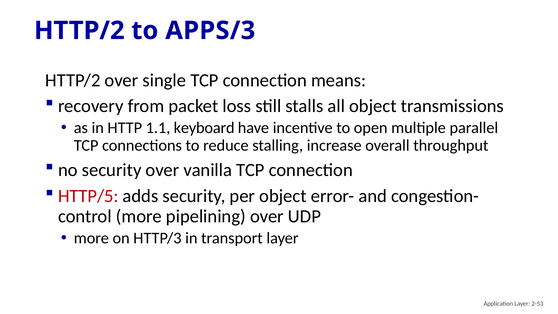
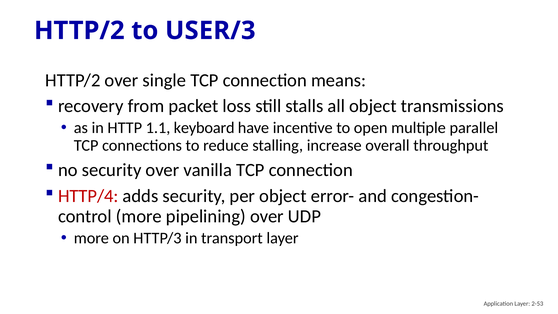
APPS/3: APPS/3 -> USER/3 (210, 31)
HTTP/5: HTTP/5 -> HTTP/4 (88, 196)
